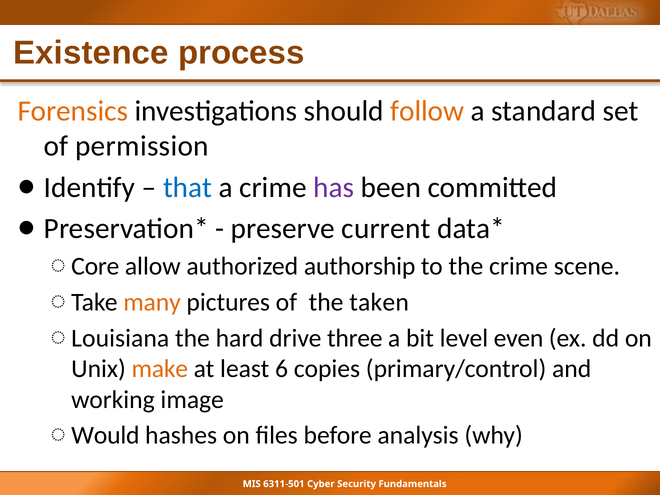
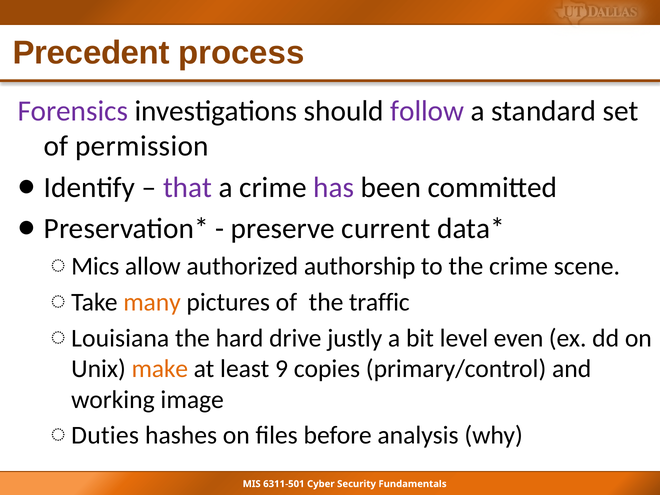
Existence: Existence -> Precedent (91, 53)
Forensics colour: orange -> purple (73, 111)
follow colour: orange -> purple (427, 111)
that colour: blue -> purple (188, 187)
Core: Core -> Mics (95, 266)
taken: taken -> traffic (379, 302)
three: three -> justly (355, 338)
6: 6 -> 9 (282, 369)
Would: Would -> Duties (105, 435)
